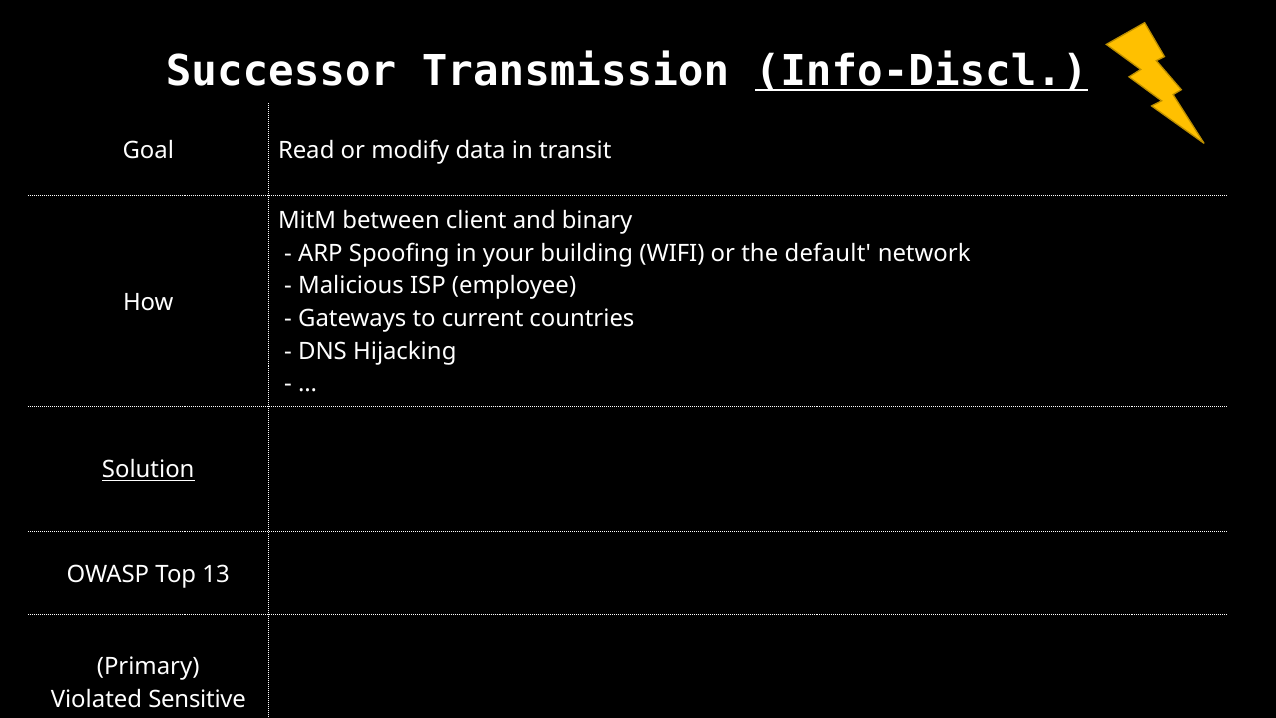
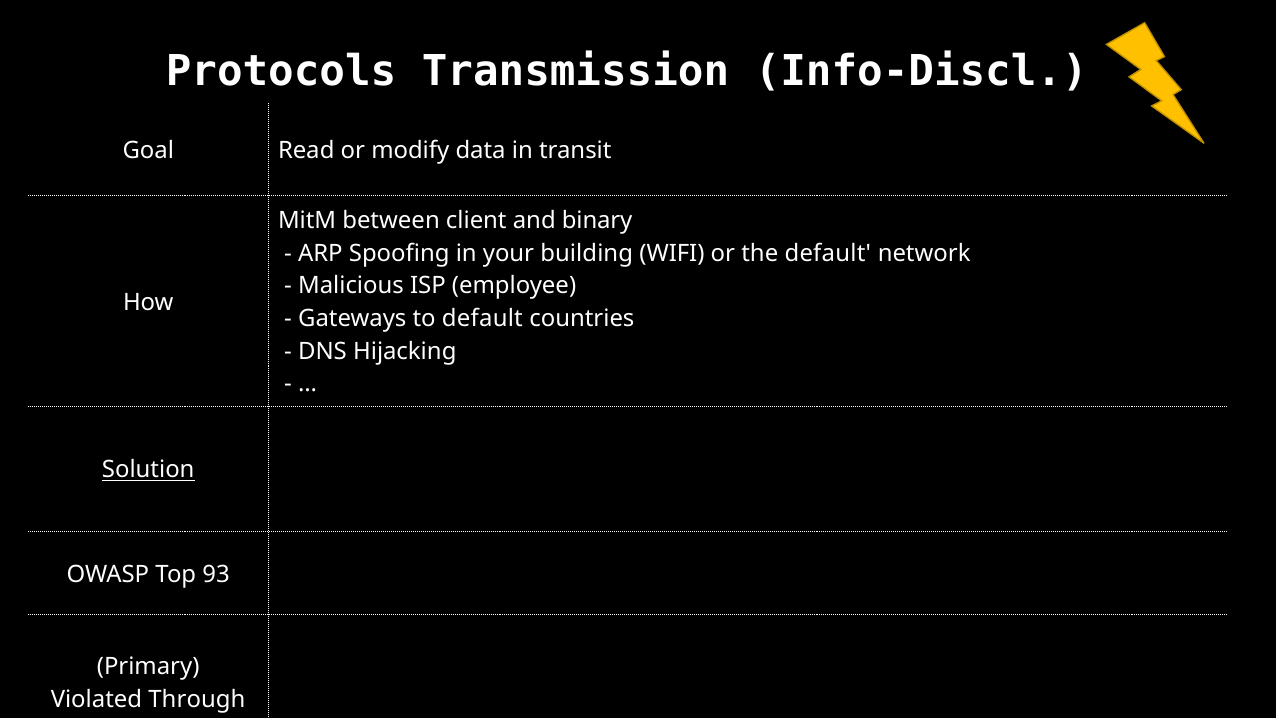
Successor: Successor -> Protocols (281, 72)
Info-Discl underline: present -> none (921, 72)
to current: current -> default (482, 319)
13: 13 -> 93 (216, 574)
Sensitive: Sensitive -> Through (197, 699)
